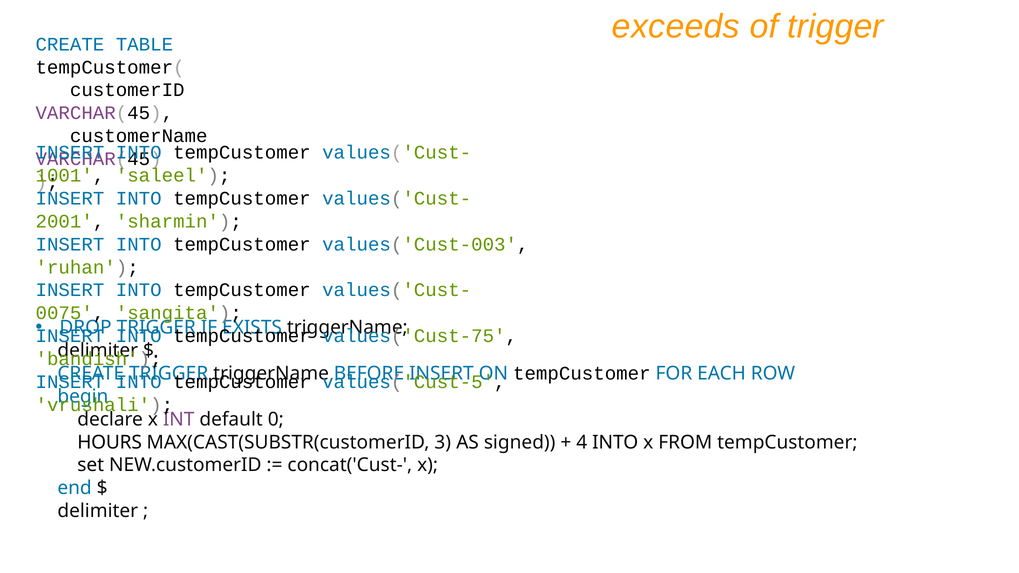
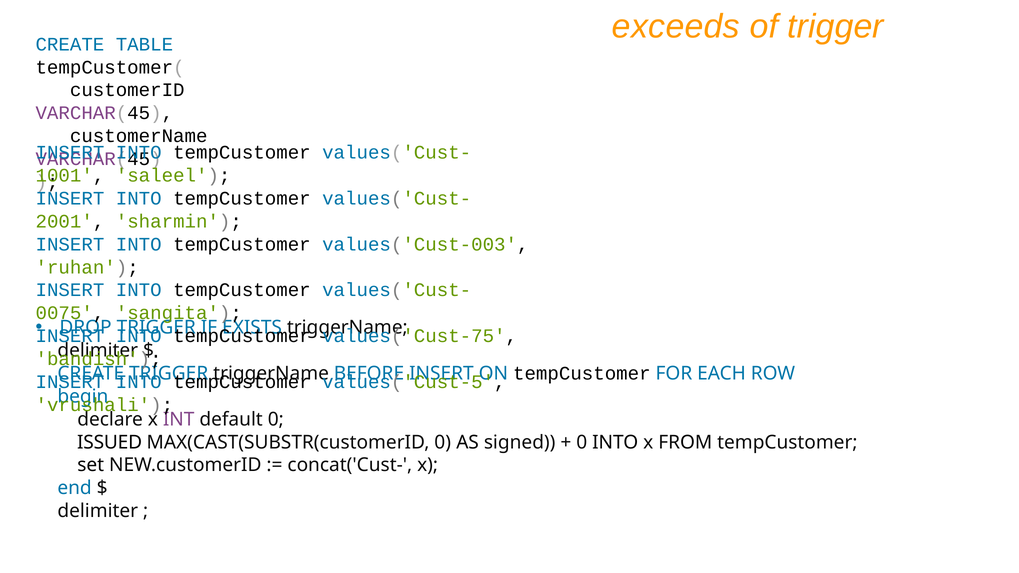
HOURS: HOURS -> ISSUED (110, 442)
MAX(CAST(SUBSTR(customerID 3: 3 -> 0 (443, 442)
4: 4 -> 0 (582, 442)
